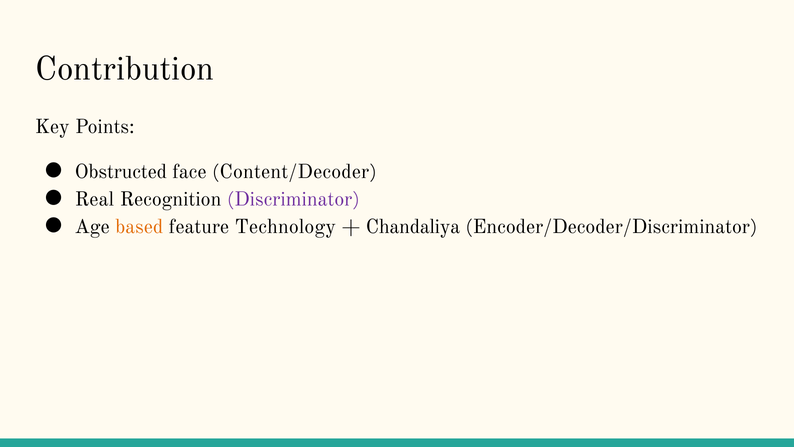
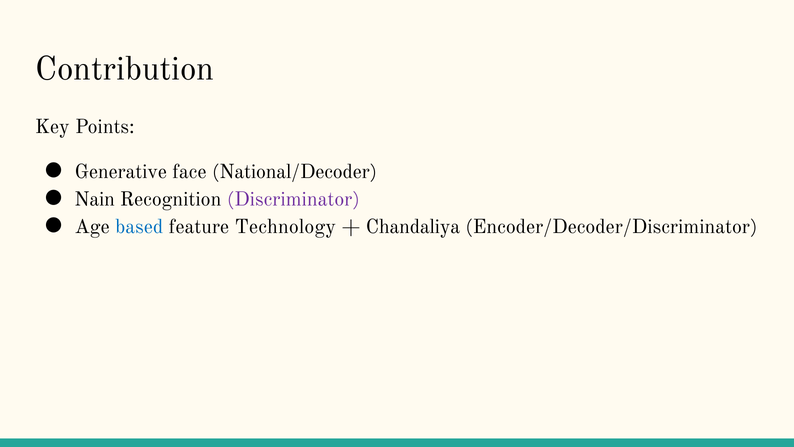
Obstructed: Obstructed -> Generative (121, 172)
Content/Decoder: Content/Decoder -> National/Decoder (295, 172)
Real: Real -> Nain (95, 199)
based colour: orange -> blue (139, 226)
